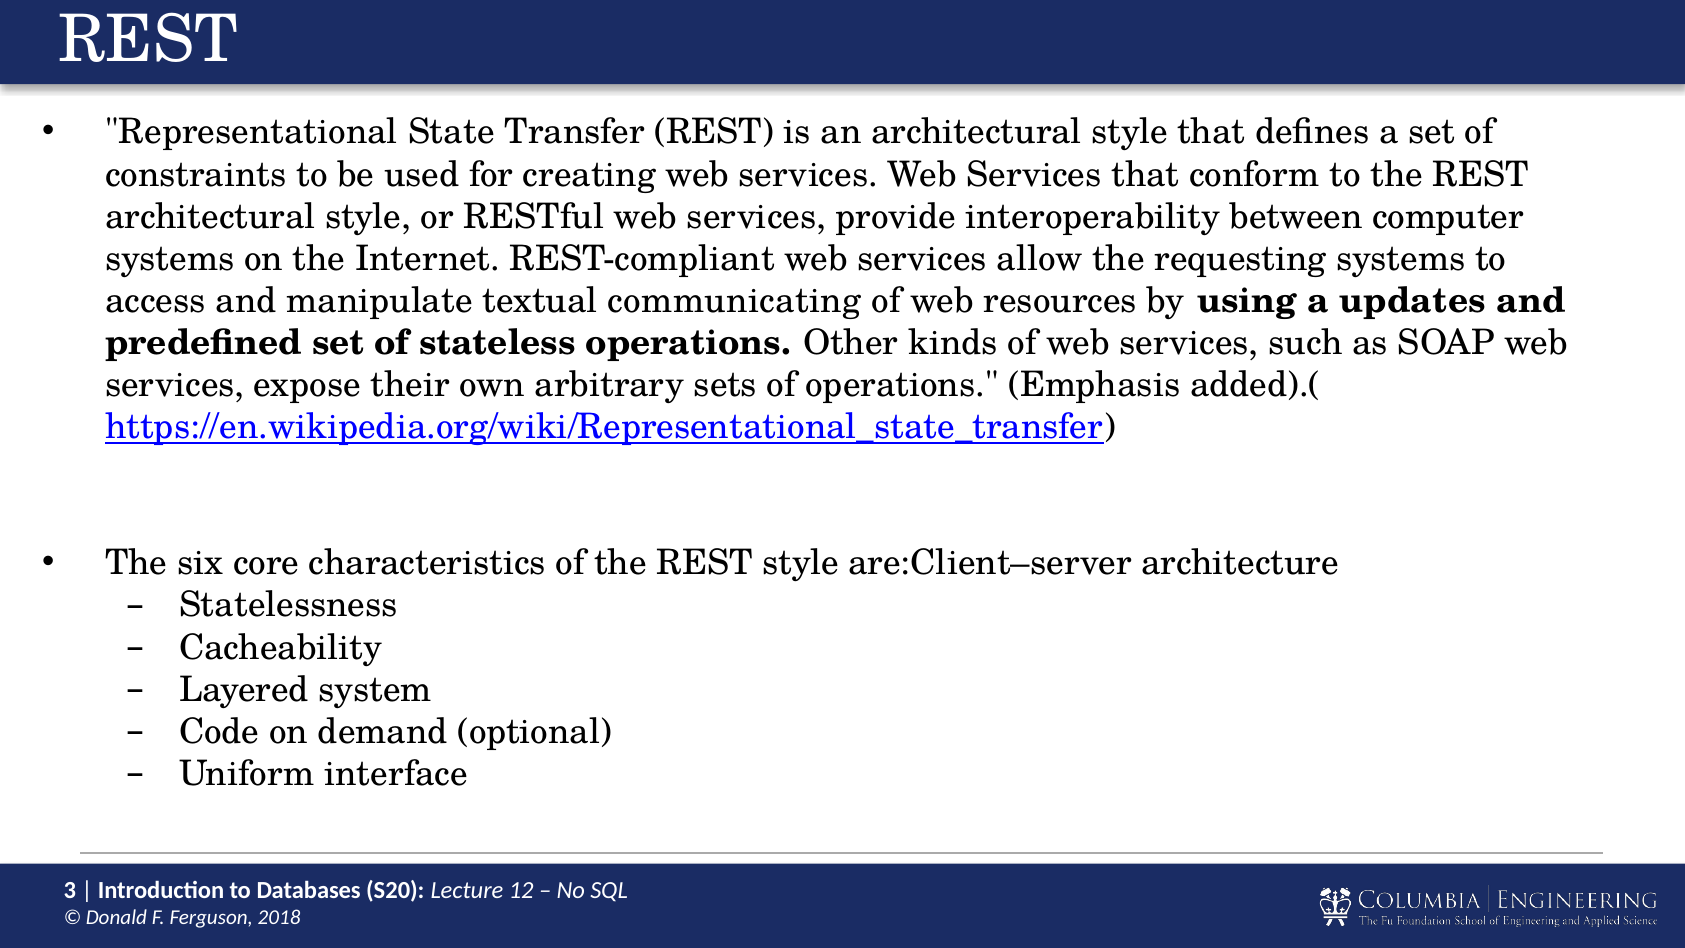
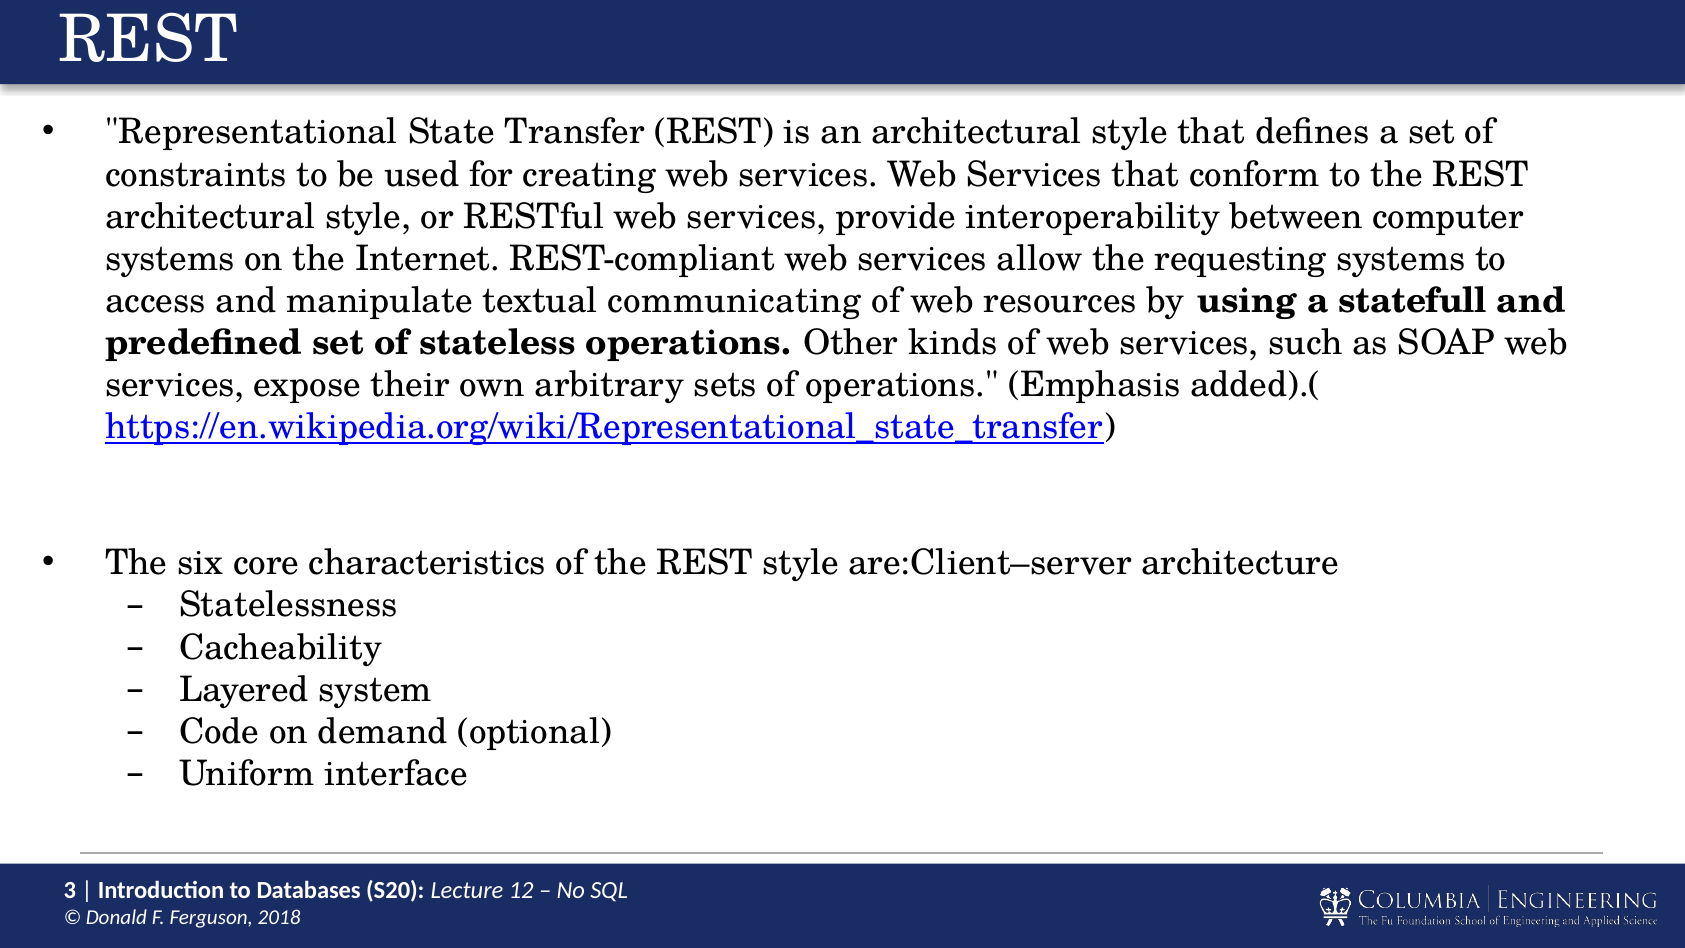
updates: updates -> statefull (1413, 301)
